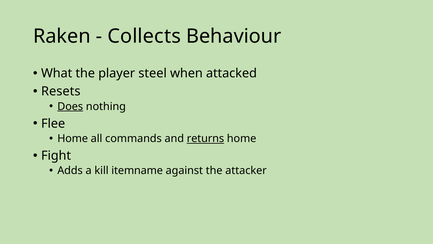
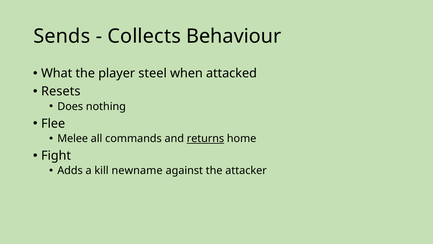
Raken: Raken -> Sends (62, 36)
Does underline: present -> none (70, 106)
Home: Home -> Melee (73, 138)
itemname: itemname -> newname (137, 170)
